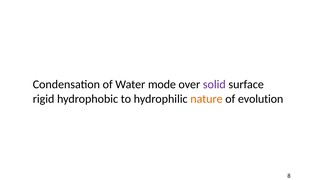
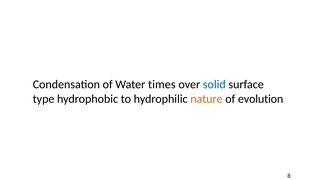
mode: mode -> times (162, 84)
solid colour: purple -> blue (214, 84)
rigid: rigid -> type (44, 99)
